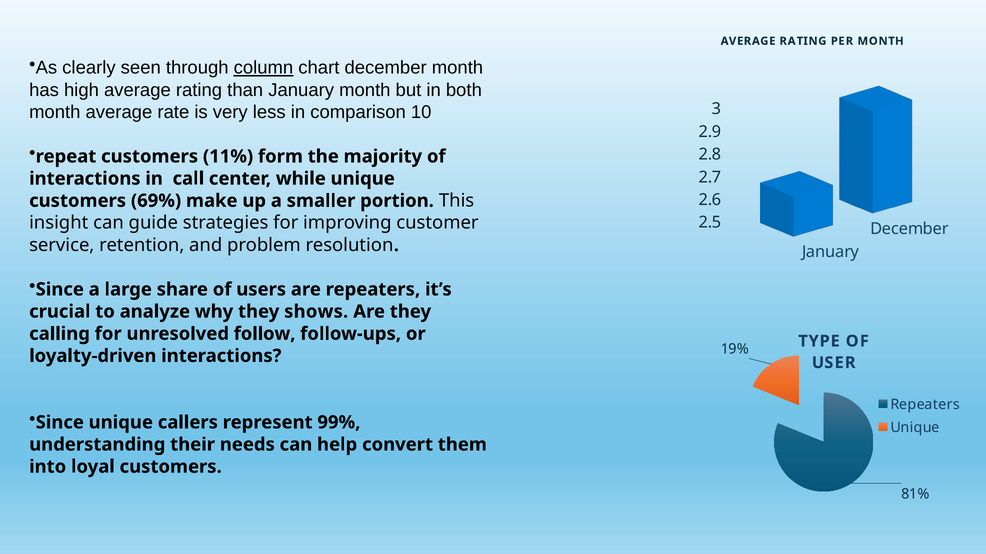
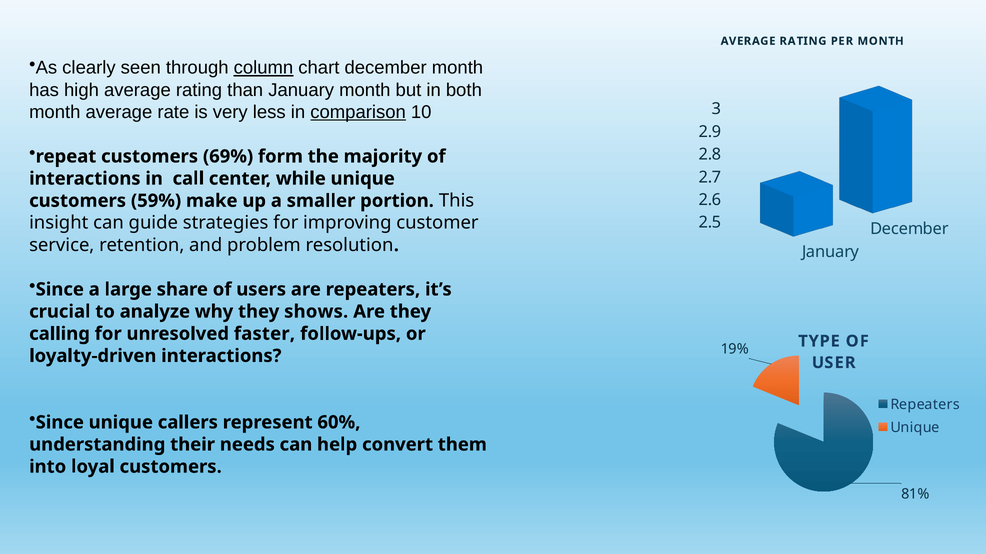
comparison underline: none -> present (358, 112)
11%: 11% -> 69% (228, 157)
69%: 69% -> 59% (156, 201)
follow: follow -> faster (264, 334)
99%: 99% -> 60% (339, 423)
